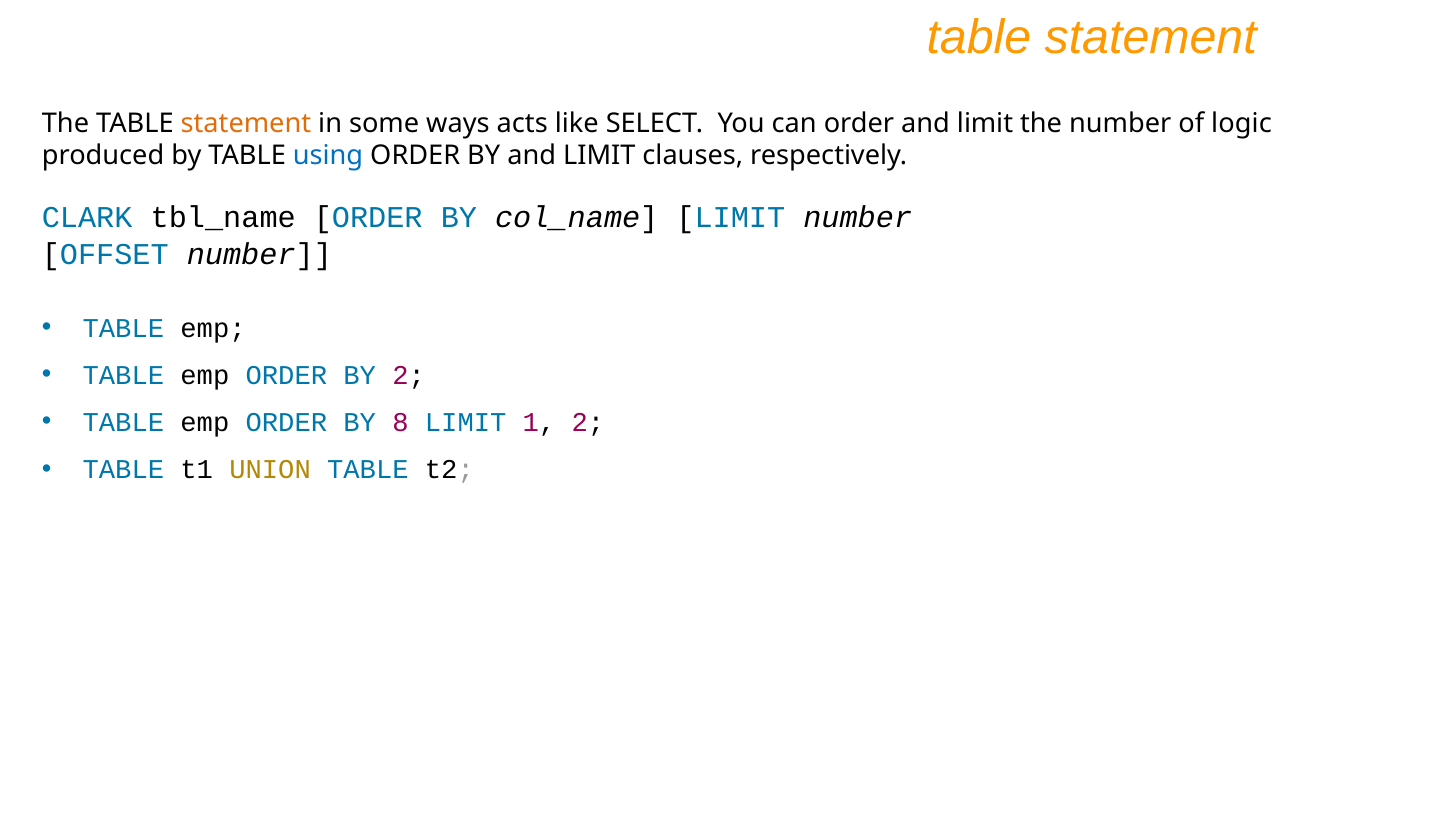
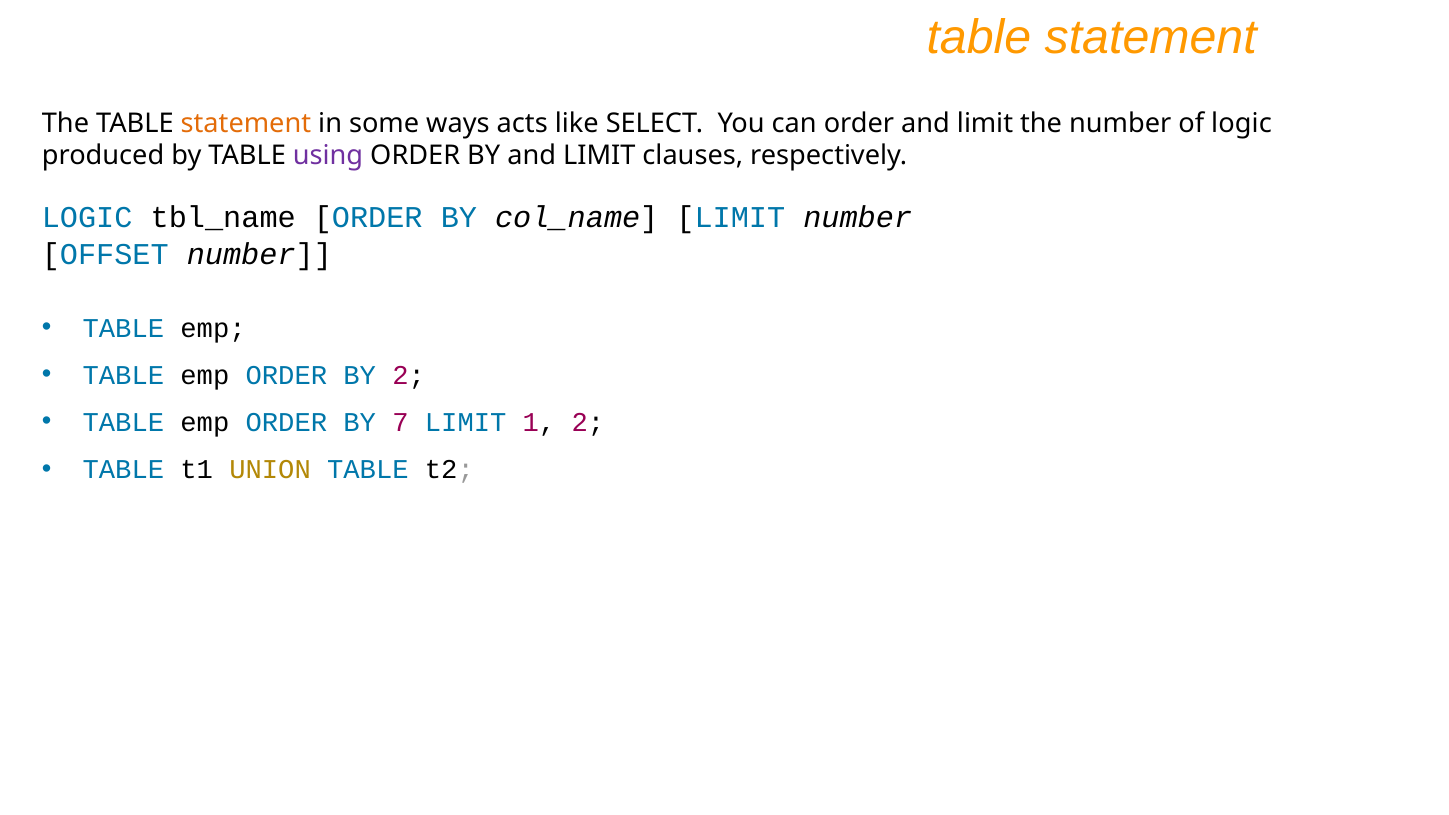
using colour: blue -> purple (328, 156)
CLARK: CLARK -> LOGIC (87, 218)
8: 8 -> 7 (400, 422)
